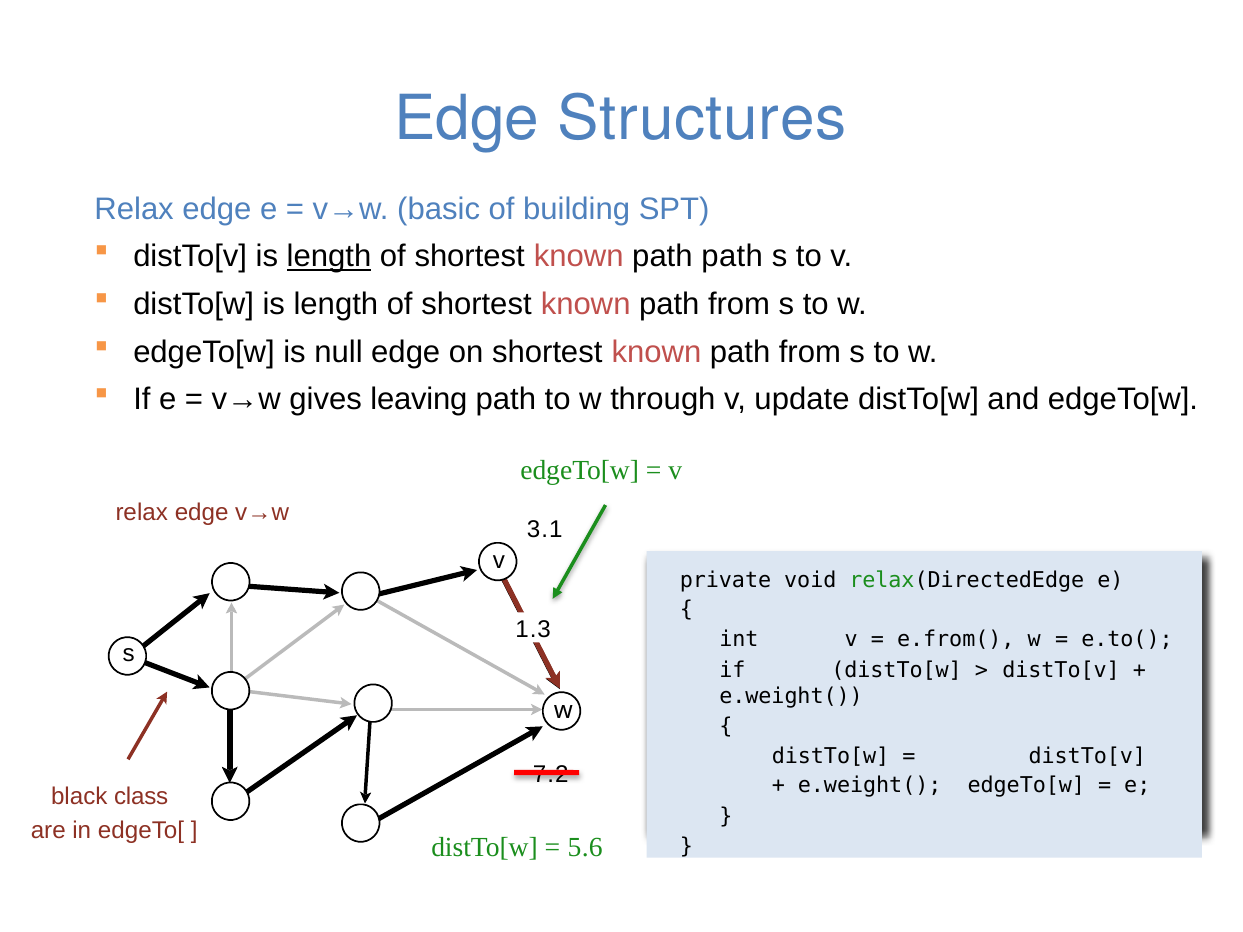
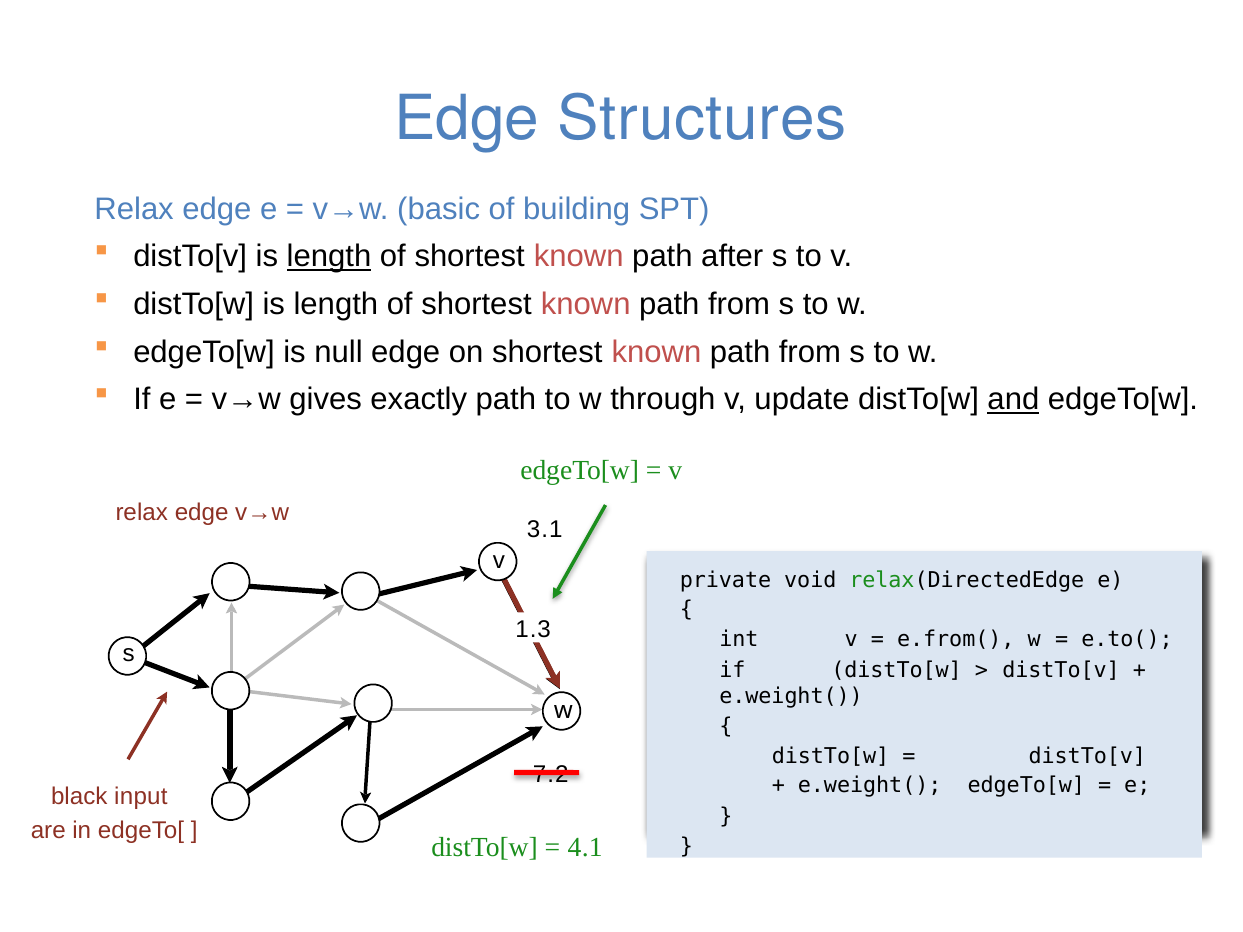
path path: path -> after (732, 257)
leaving: leaving -> exactly (419, 400)
and underline: none -> present (1013, 400)
class: class -> input (141, 796)
5.6: 5.6 -> 4.1 (585, 847)
